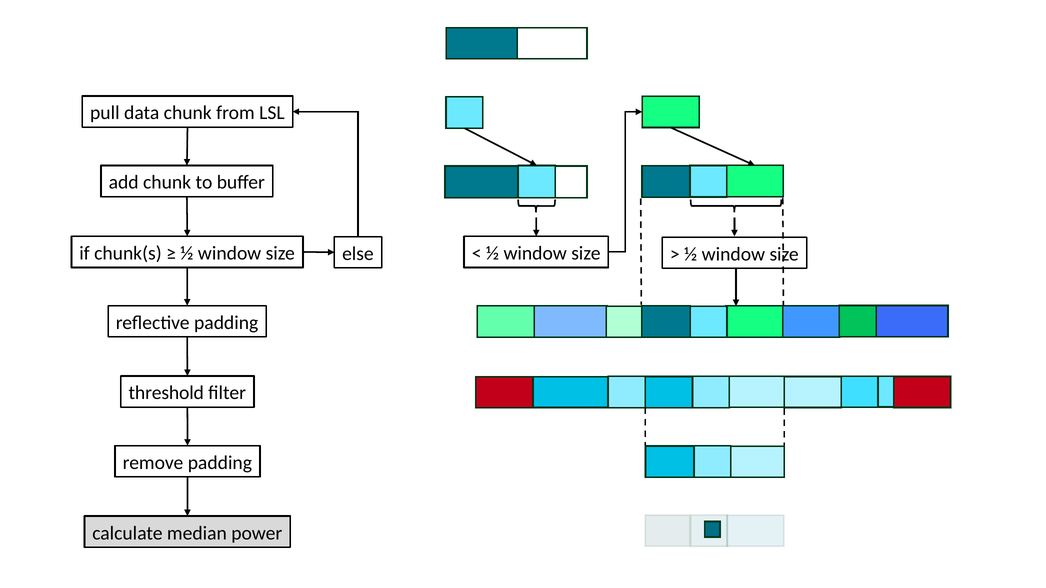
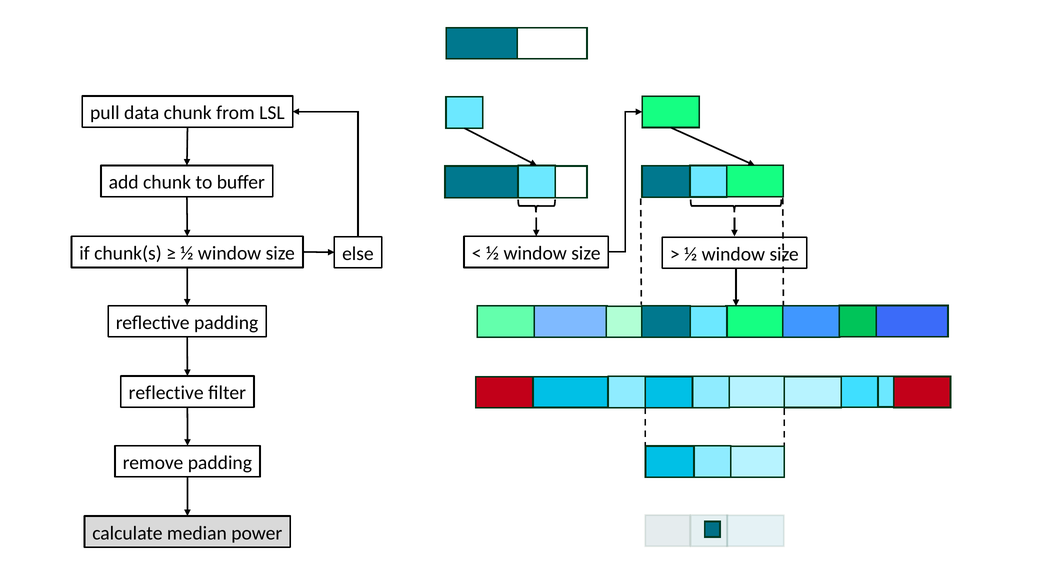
threshold: threshold -> reflective (166, 393)
